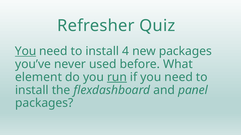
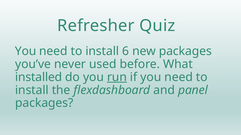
You underline: present -> none (26, 51)
4: 4 -> 6 (126, 51)
element: element -> installed (39, 77)
